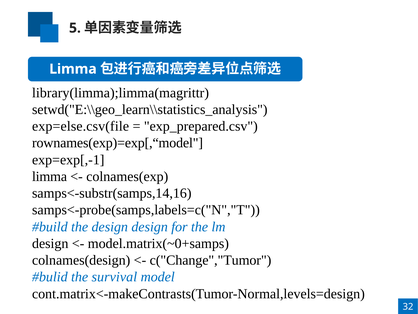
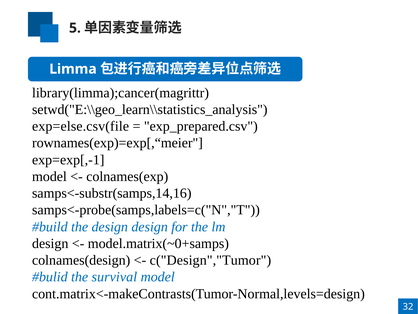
library(limma);limma(magrittr: library(limma);limma(magrittr -> library(limma);cancer(magrittr (121, 93)
rownames(exp)=exp[,“model: rownames(exp)=exp[,“model -> rownames(exp)=exp[,“meier (117, 143)
limma: limma -> model (49, 176)
c("Change","Tumor: c("Change","Tumor -> c("Design","Tumor (210, 260)
